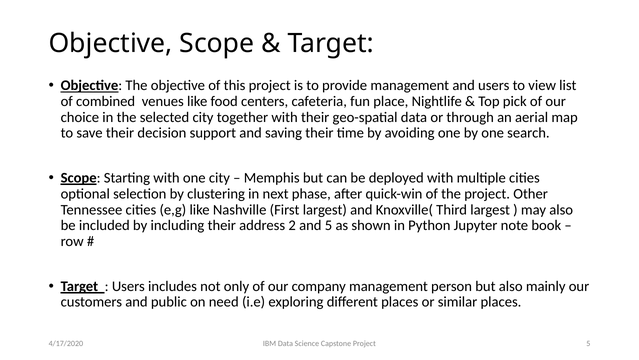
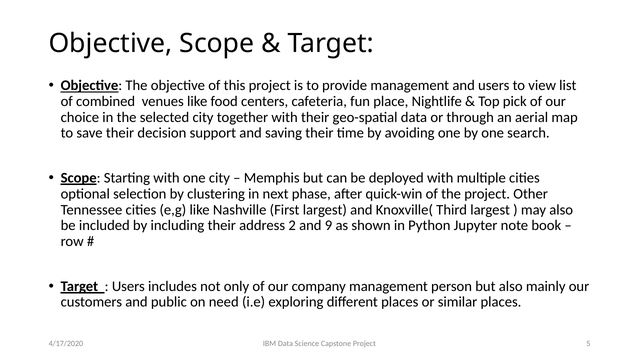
and 5: 5 -> 9 (328, 225)
